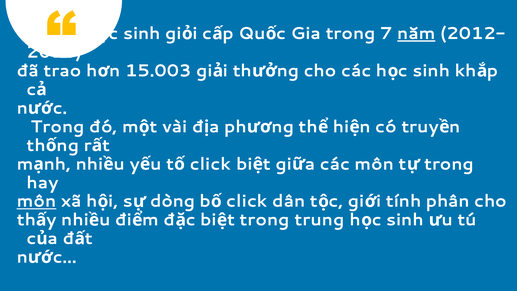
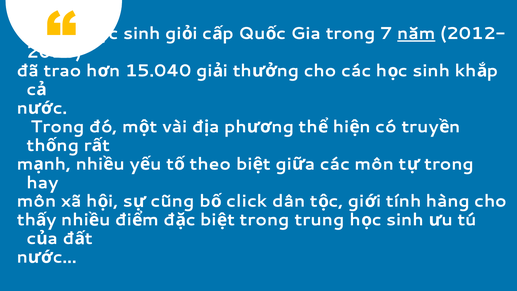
15.003: 15.003 -> 15.040 (158, 71)
click: click -> theo (210, 164)
môn underline: present -> none (36, 201)
dòng: dòng -> cũng (173, 201)
phân: phân -> hàng (448, 201)
